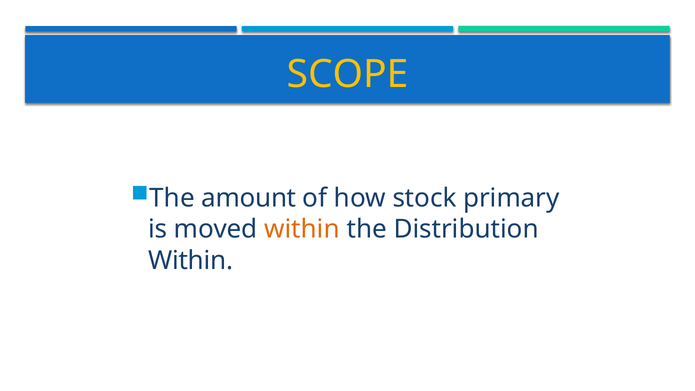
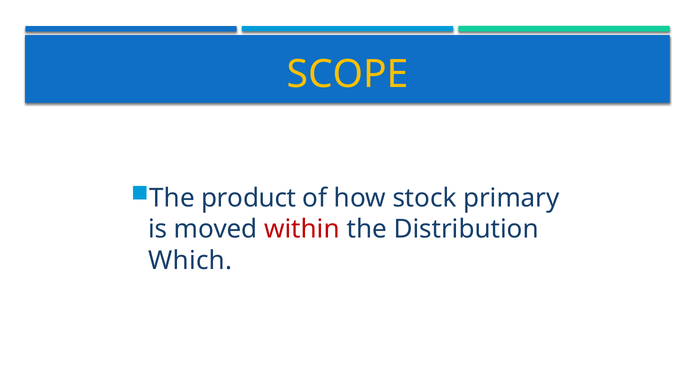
amount: amount -> product (249, 198)
within colour: orange -> red (302, 229)
Within: Within -> Which (190, 260)
